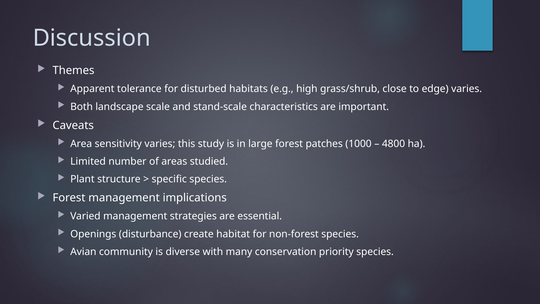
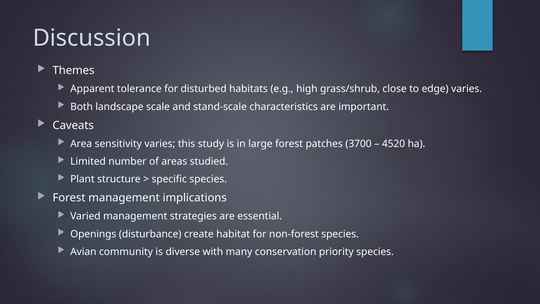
1000: 1000 -> 3700 (359, 144)
4800: 4800 -> 4520 (394, 144)
